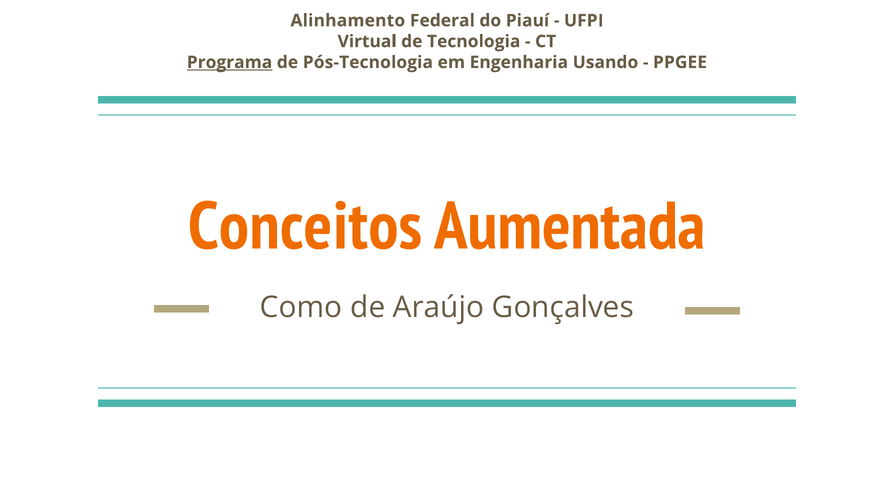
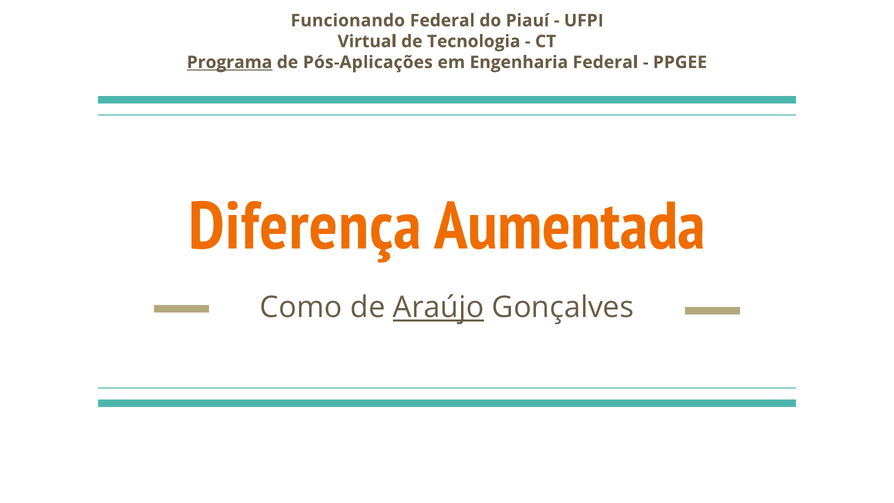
Alinhamento: Alinhamento -> Funcionando (348, 21)
Pós-Tecnologia: Pós-Tecnologia -> Pós-Aplicações (368, 62)
Engenharia Usando: Usando -> Federal (605, 62)
Conceitos: Conceitos -> Diferença (305, 227)
Araújo underline: none -> present (439, 308)
